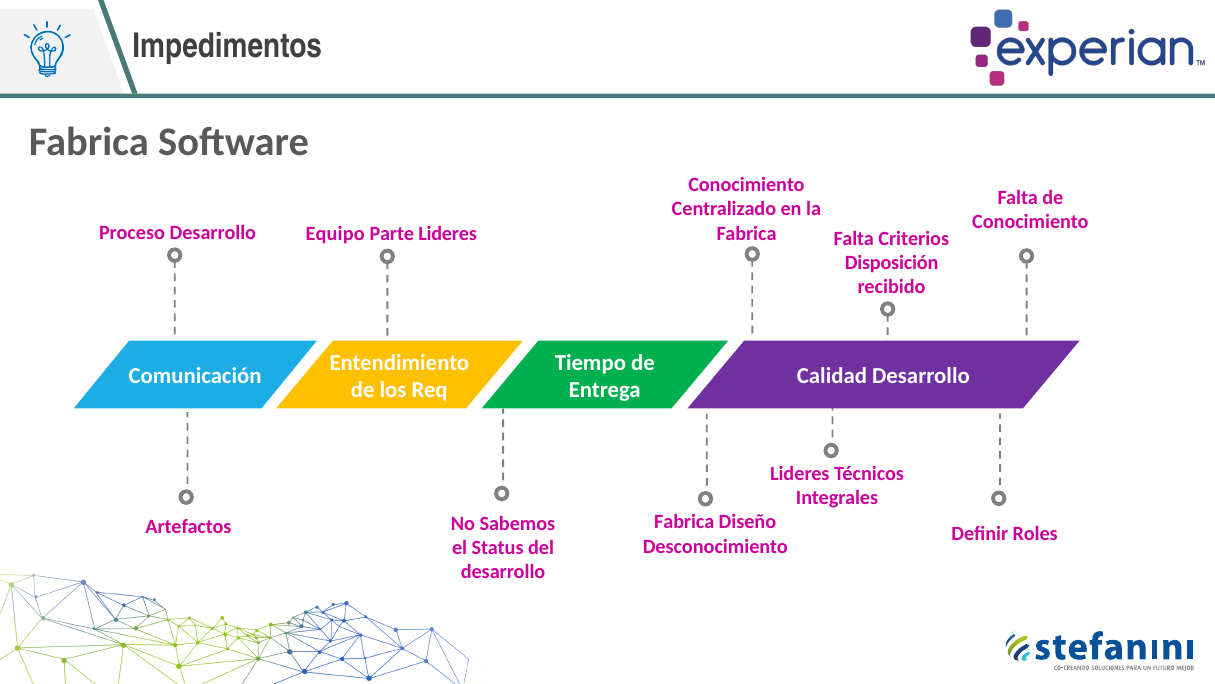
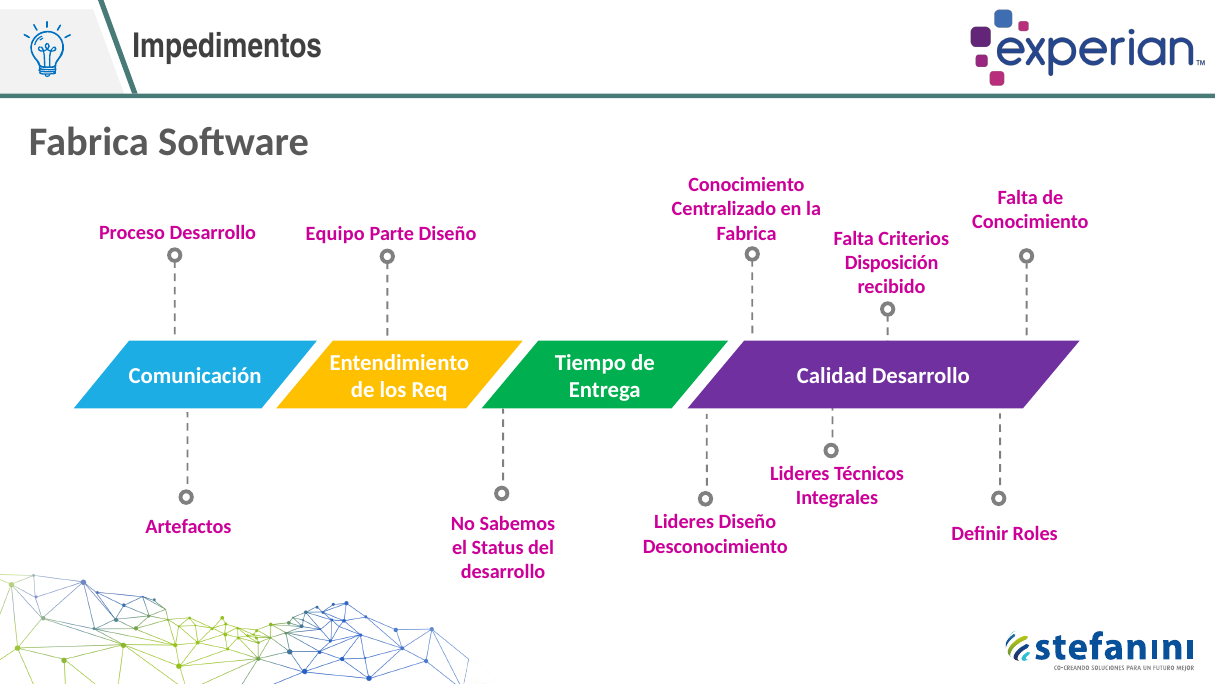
Parte Lideres: Lideres -> Diseño (447, 233)
Fabrica: Fabrica -> Lideres (684, 522)
